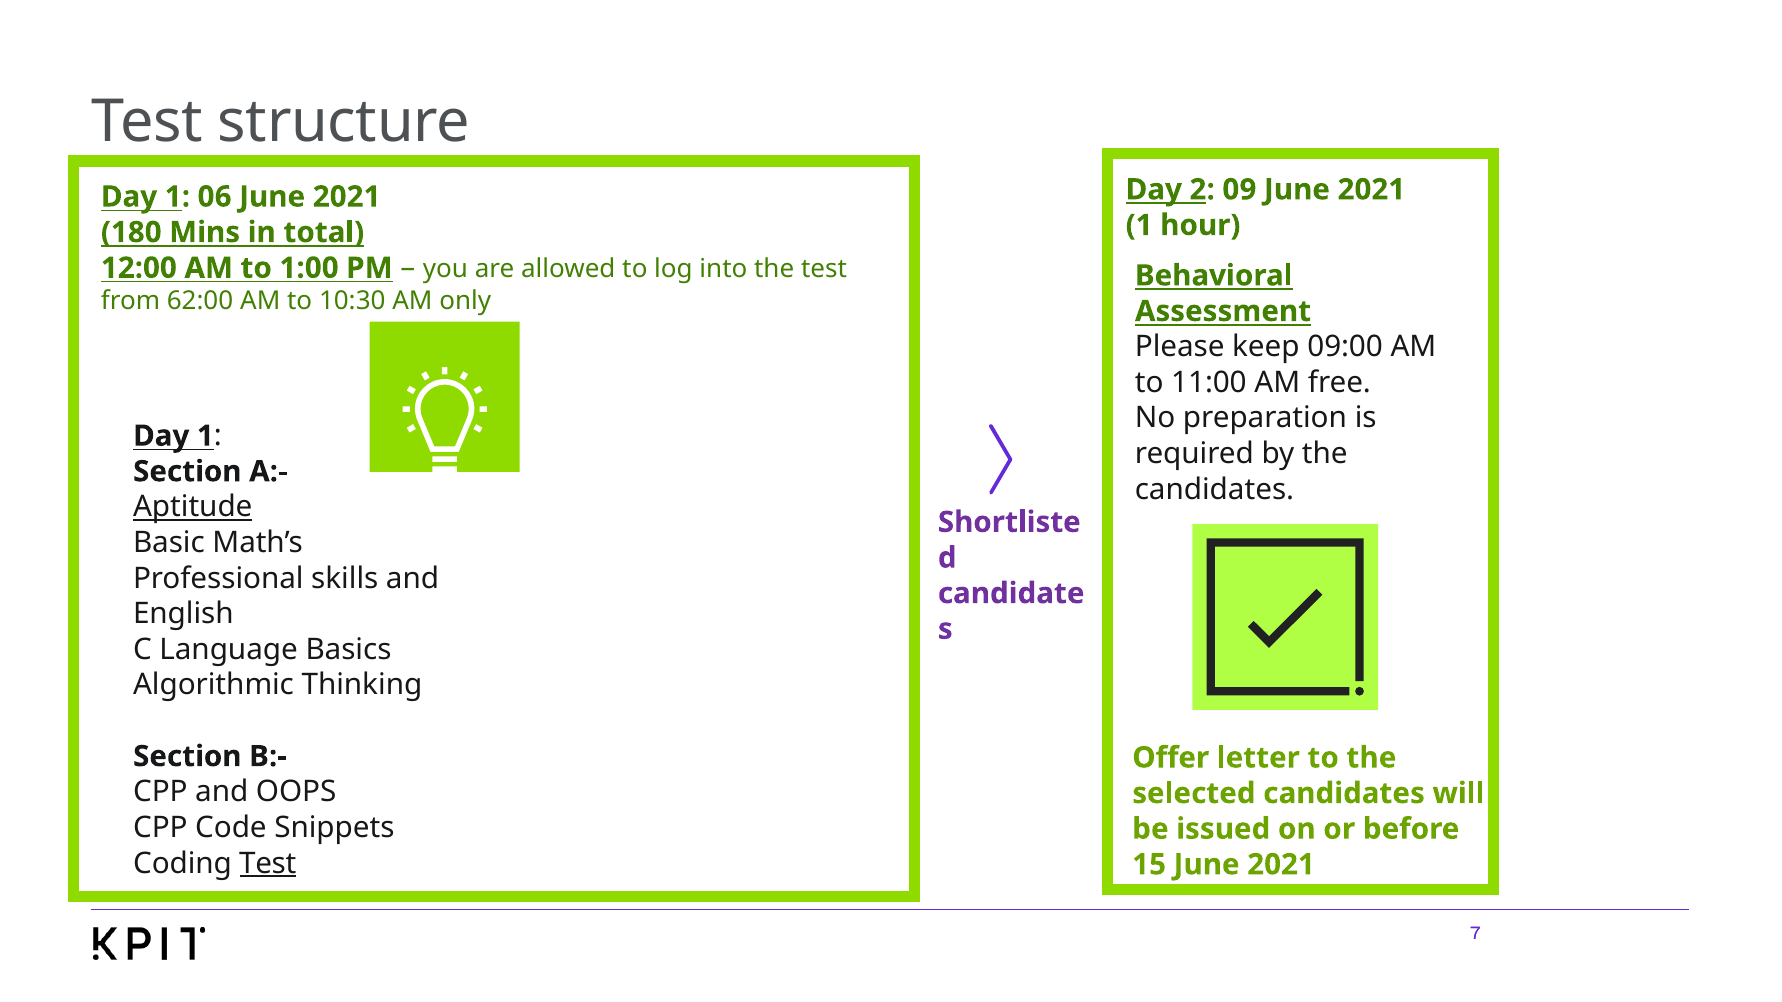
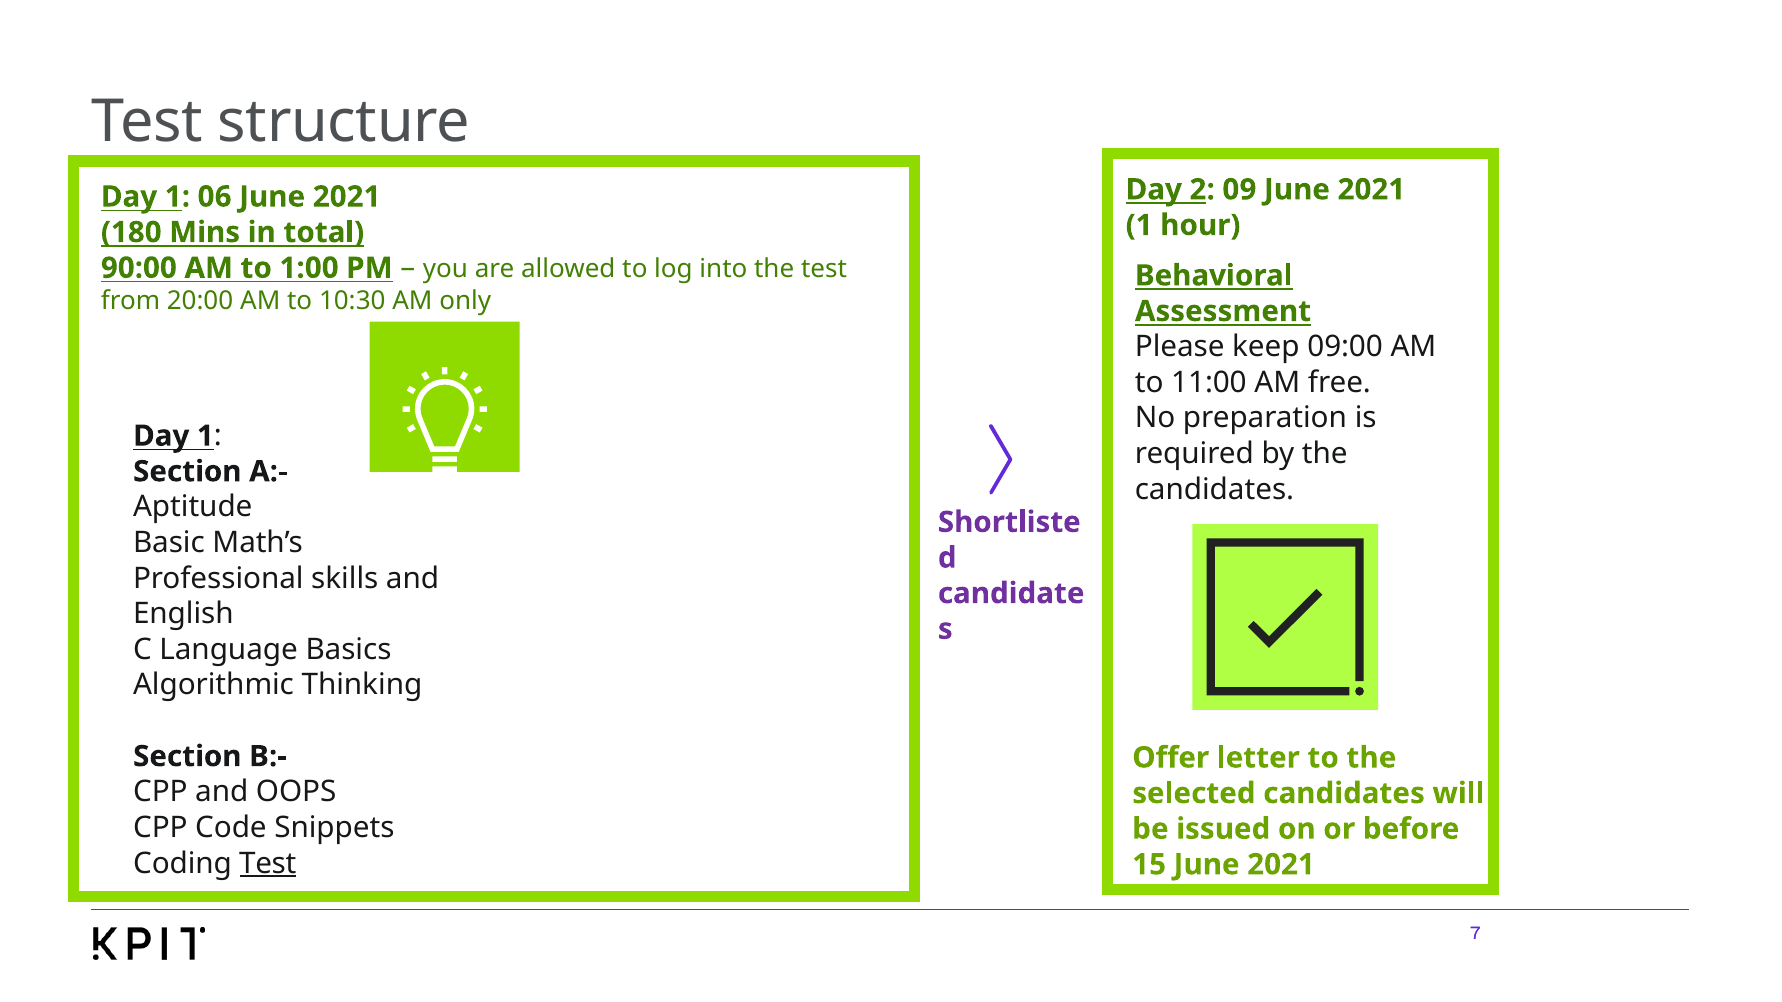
12:00: 12:00 -> 90:00 (139, 268)
62:00: 62:00 -> 20:00 (200, 301)
Aptitude underline: present -> none (193, 507)
